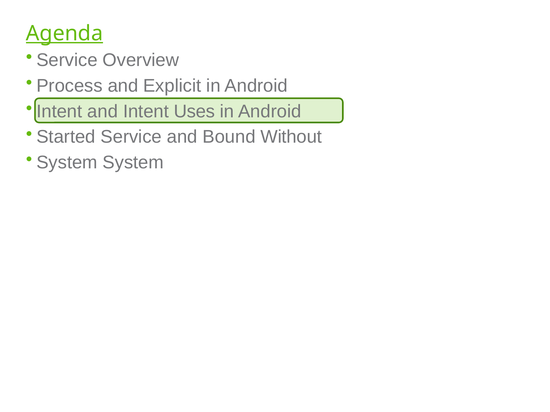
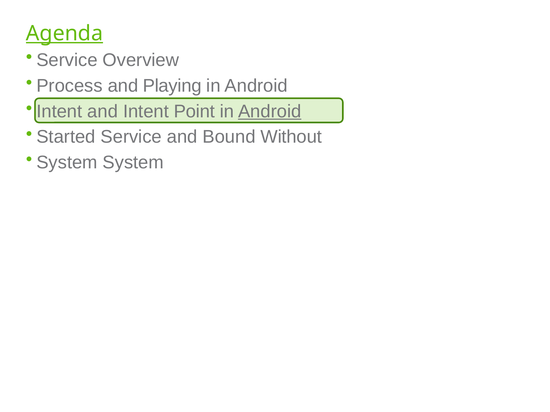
Explicit: Explicit -> Playing (172, 86)
Uses: Uses -> Point (194, 111)
Android underline: none -> present (270, 111)
